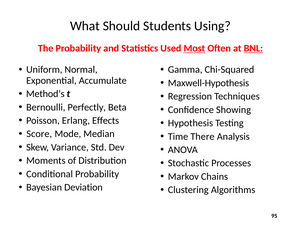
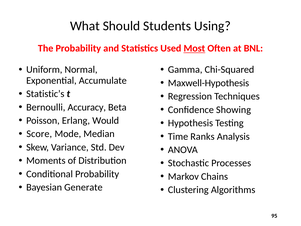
BNL underline: present -> none (253, 48)
Method’s: Method’s -> Statistic’s (45, 94)
Perfectly: Perfectly -> Accuracy (87, 107)
Effects: Effects -> Would (106, 120)
There: There -> Ranks (202, 136)
Deviation: Deviation -> Generate (83, 187)
